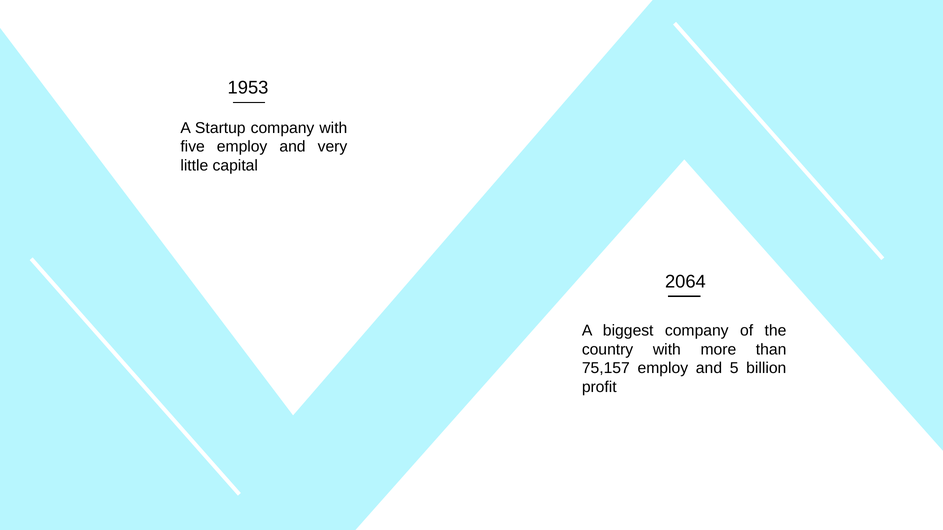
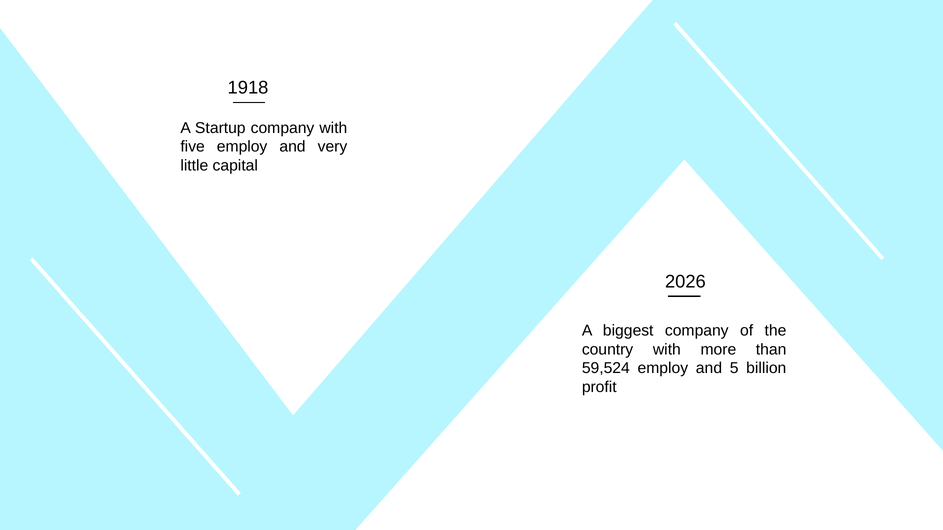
1953: 1953 -> 1918 (248, 88)
2064: 2064 -> 2026 (685, 282)
75,157: 75,157 -> 59,524 (606, 369)
